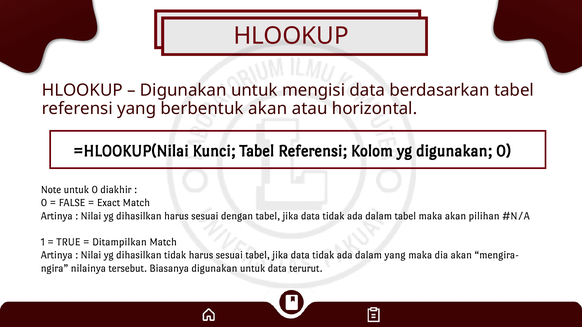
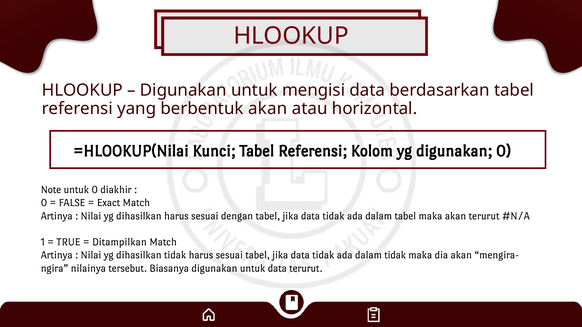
akan pilihan: pilihan -> terurut (484, 216)
dalam yang: yang -> tidak (395, 255)
